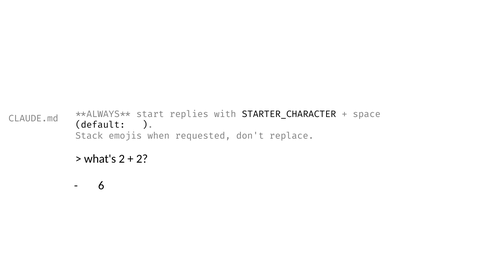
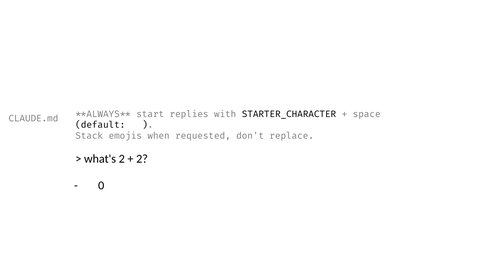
6: 6 -> 0 (101, 185)
